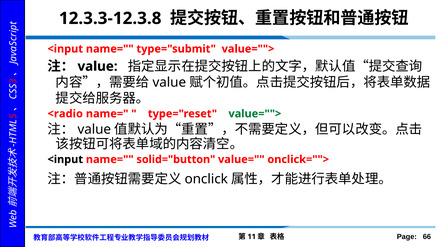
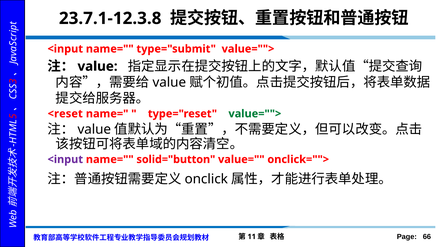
12.3.3-12.3.8: 12.3.3-12.3.8 -> 23.7.1-12.3.8 (110, 18)
<radio: <radio -> <reset (65, 114)
<input colour: black -> purple (65, 159)
